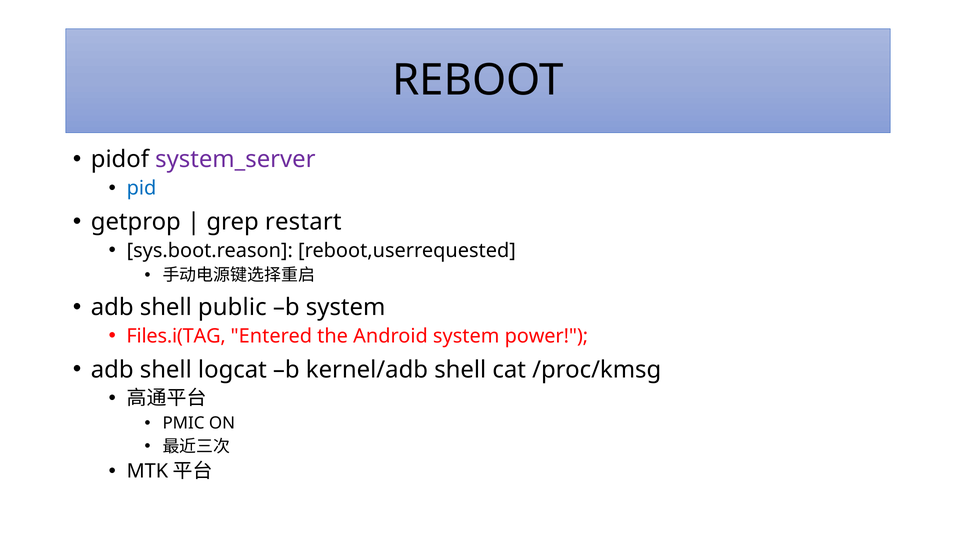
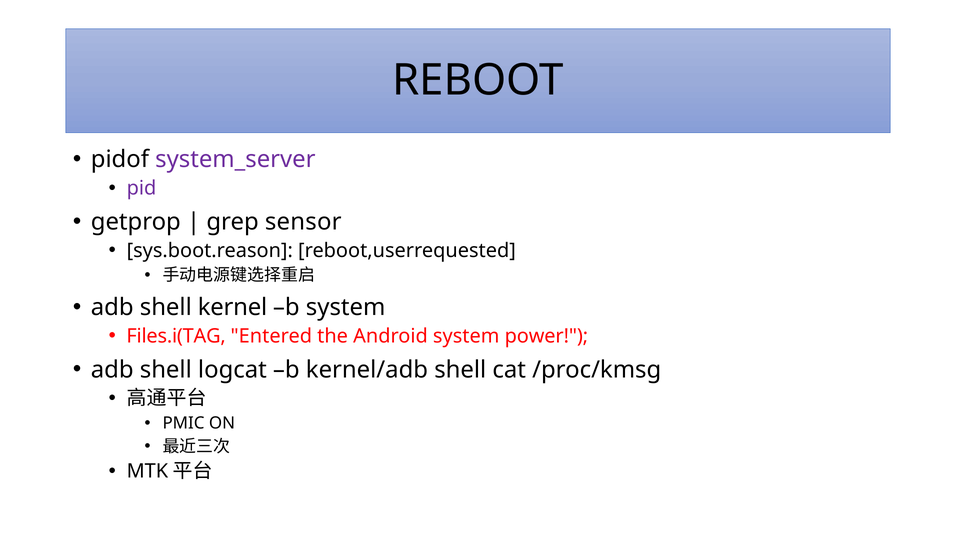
pid colour: blue -> purple (141, 188)
restart: restart -> sensor (303, 222)
public: public -> kernel (233, 307)
